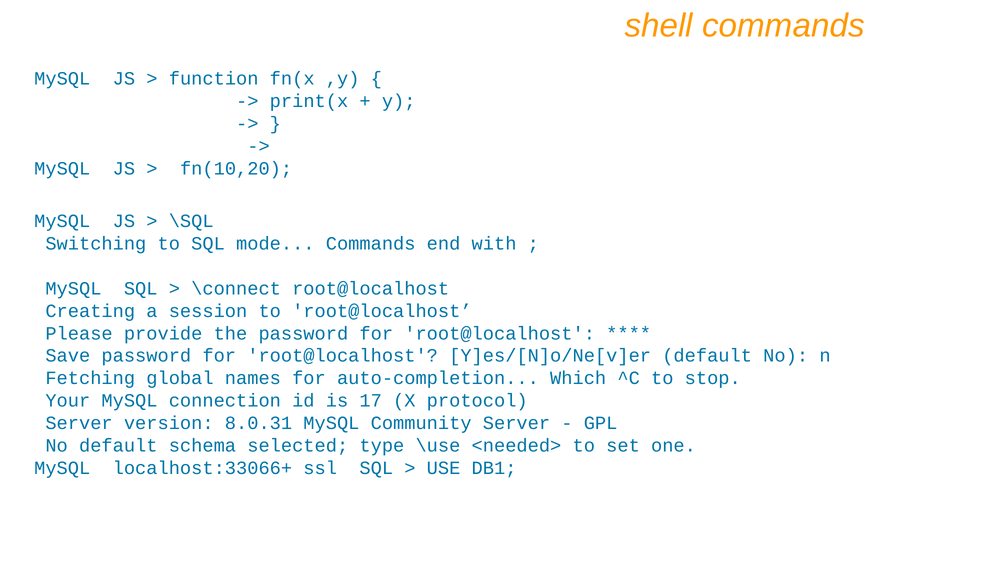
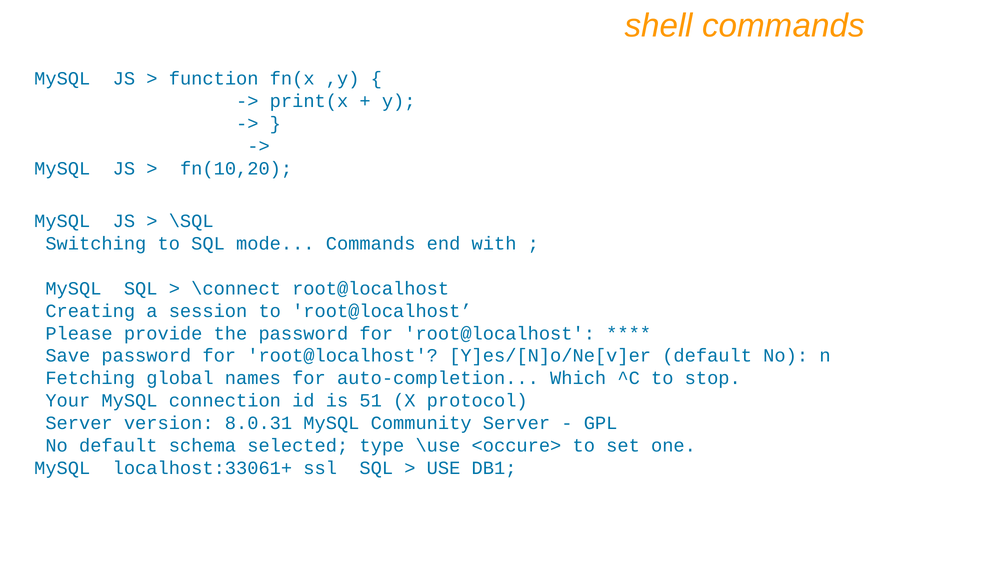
17: 17 -> 51 (371, 401)
<needed>: <needed> -> <occure> (516, 445)
localhost:33066+: localhost:33066+ -> localhost:33061+ (202, 468)
